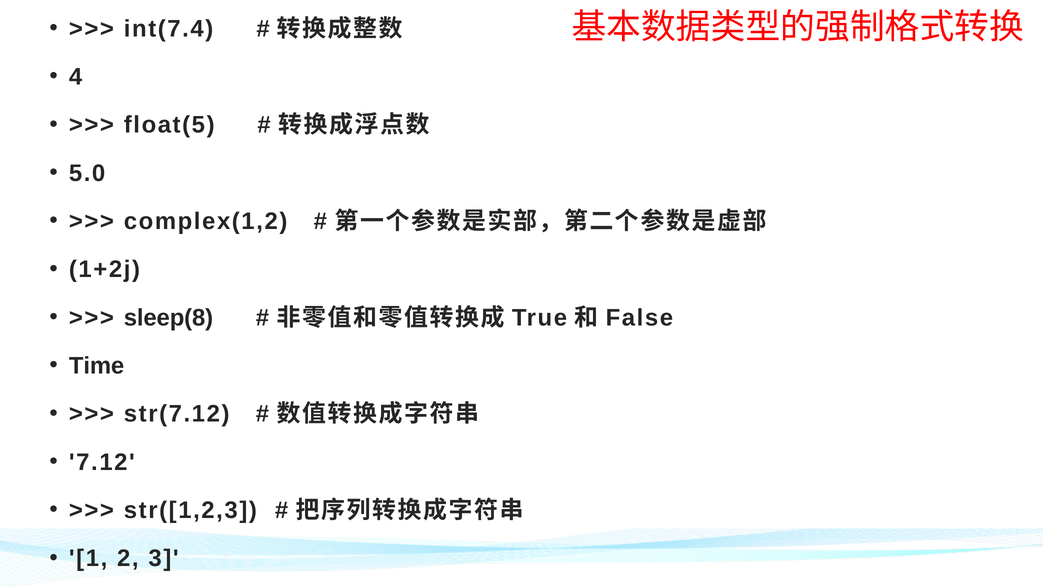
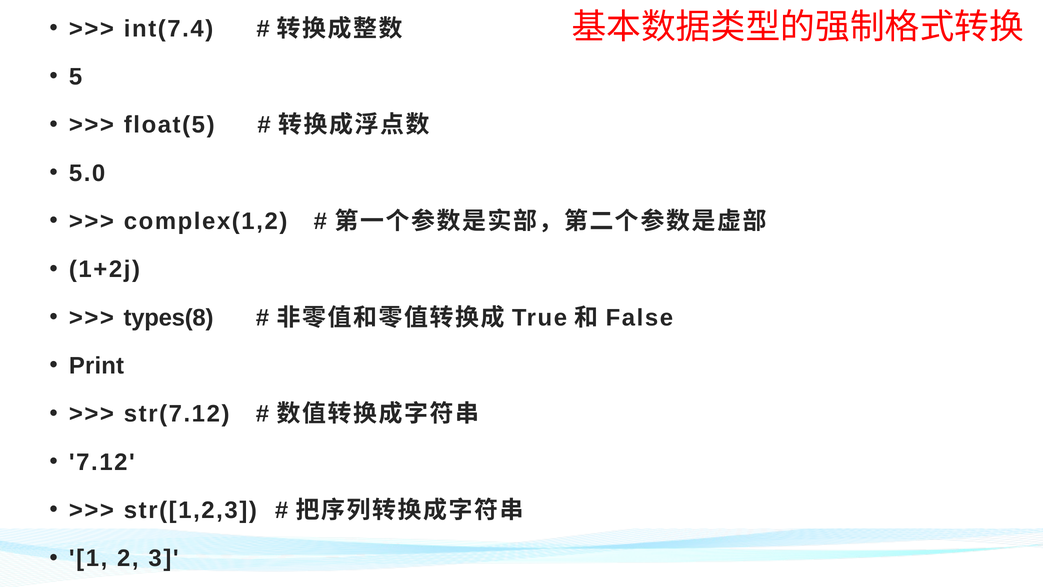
4: 4 -> 5 (76, 77)
sleep(8: sleep(8 -> types(8 (169, 317)
Time: Time -> Print (96, 366)
